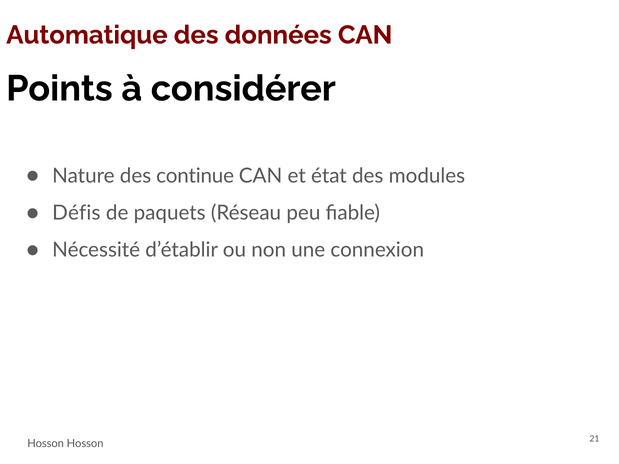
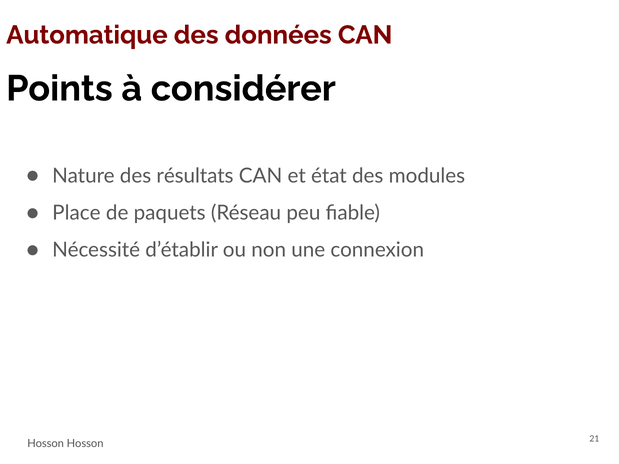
continue: continue -> résultats (195, 176)
Défis: Défis -> Place (76, 213)
